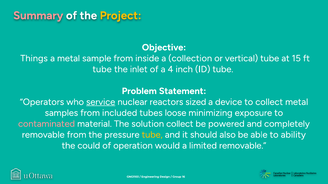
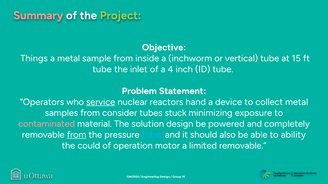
Project colour: yellow -> light green (121, 16)
collection: collection -> inchworm (190, 58)
sized: sized -> hand (196, 102)
included: included -> consider (120, 113)
loose: loose -> stuck (176, 113)
solution collect: collect -> design (180, 124)
from underline: none -> present (77, 135)
tube colour: yellow -> light blue (152, 135)
would: would -> motor (167, 146)
